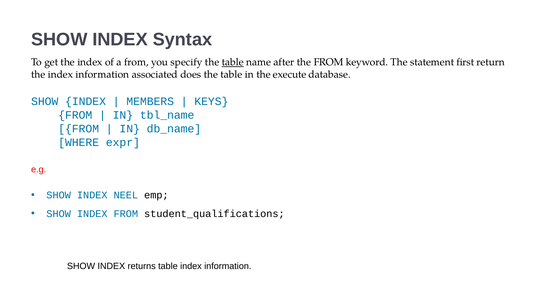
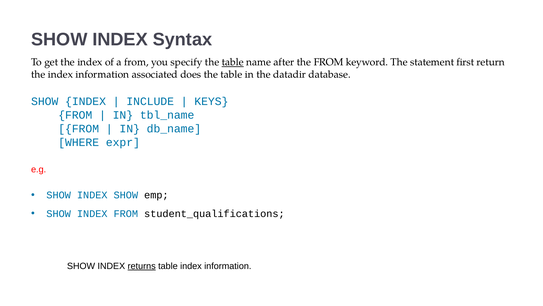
execute: execute -> datadir (290, 74)
MEMBERS: MEMBERS -> INCLUDE (150, 101)
INDEX NEEL: NEEL -> SHOW (126, 195)
returns underline: none -> present (142, 266)
